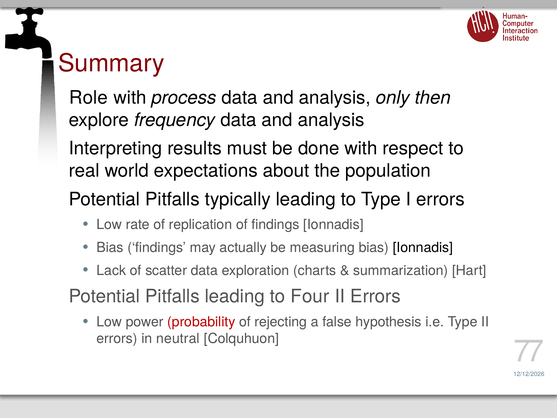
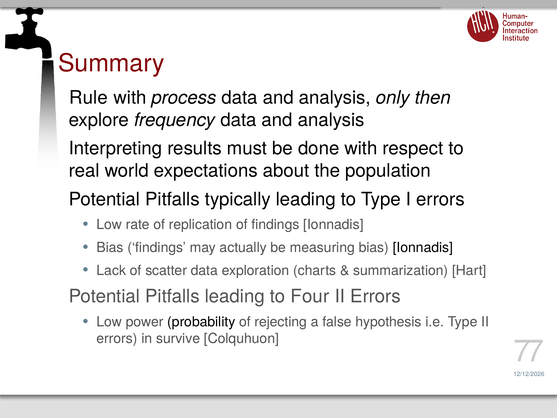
Role: Role -> Rule (88, 98)
probability colour: red -> black (201, 322)
neutral: neutral -> survive (178, 338)
